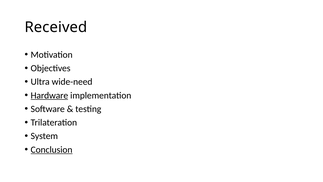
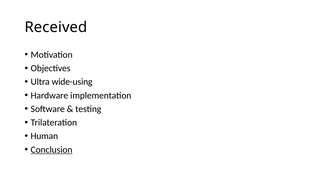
wide-need: wide-need -> wide-using (72, 82)
Hardware underline: present -> none (49, 95)
System: System -> Human (44, 136)
